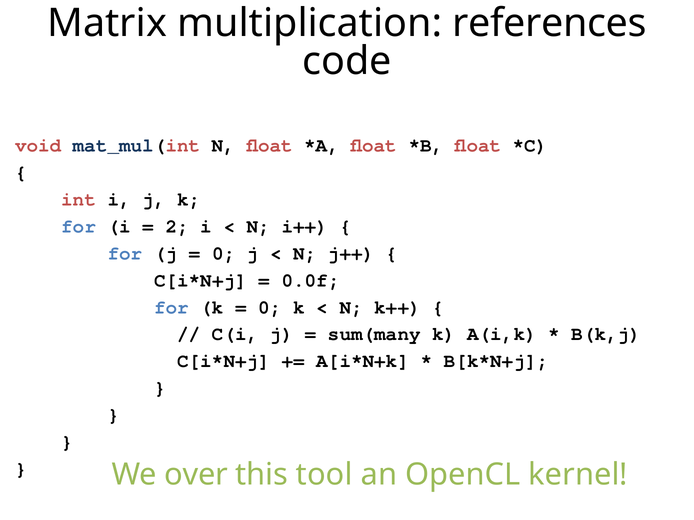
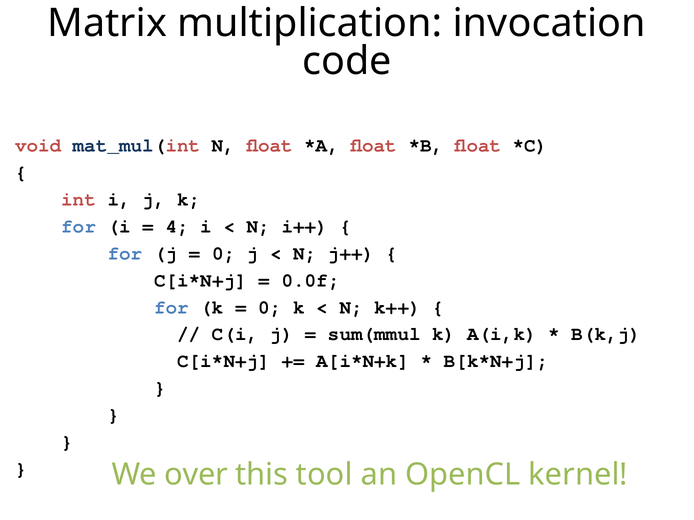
references: references -> invocation (549, 23)
2: 2 -> 4 (177, 226)
sum(many: sum(many -> sum(mmul (374, 334)
